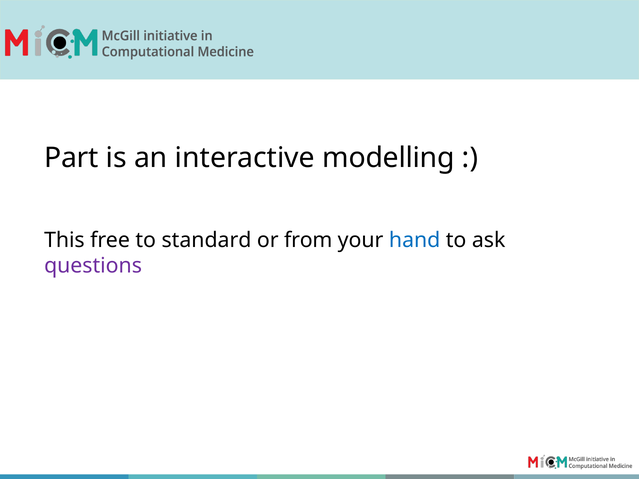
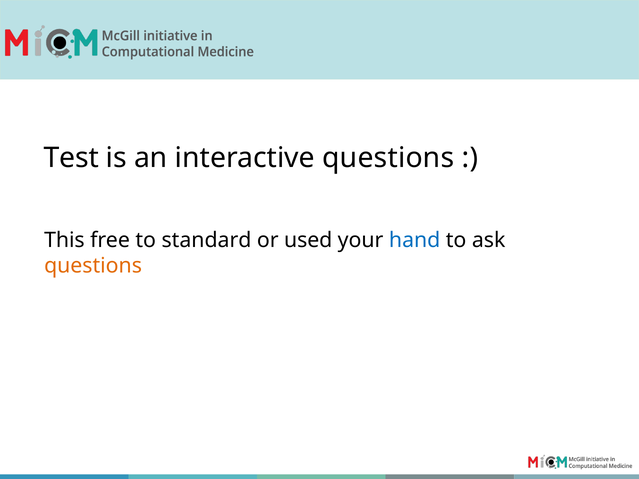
Part: Part -> Test (71, 158)
interactive modelling: modelling -> questions (388, 158)
from: from -> used (308, 241)
questions colour: purple -> orange (93, 266)
